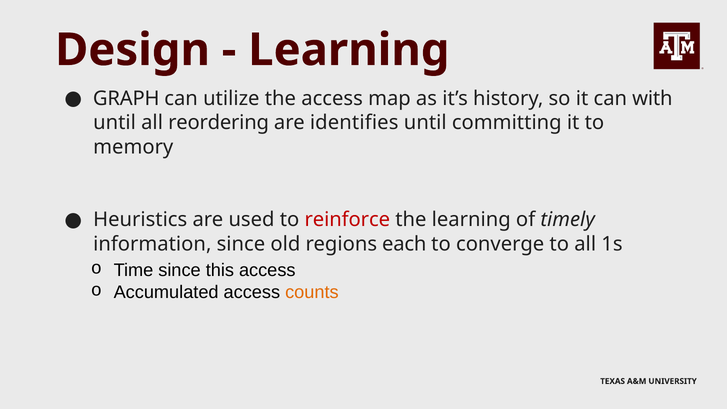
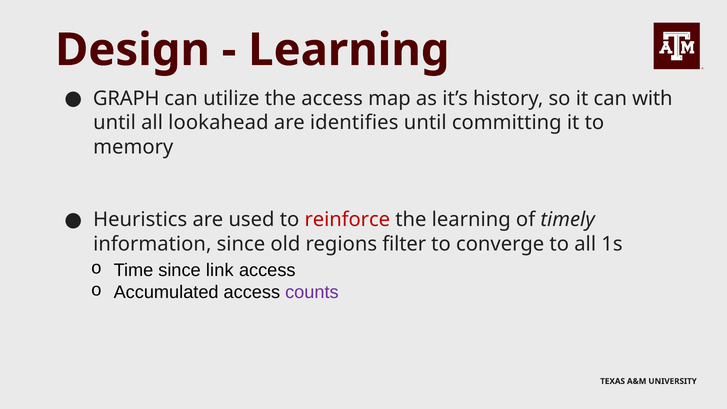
reordering: reordering -> lookahead (218, 123)
each: each -> filter (404, 244)
this: this -> link (220, 270)
counts colour: orange -> purple (312, 292)
